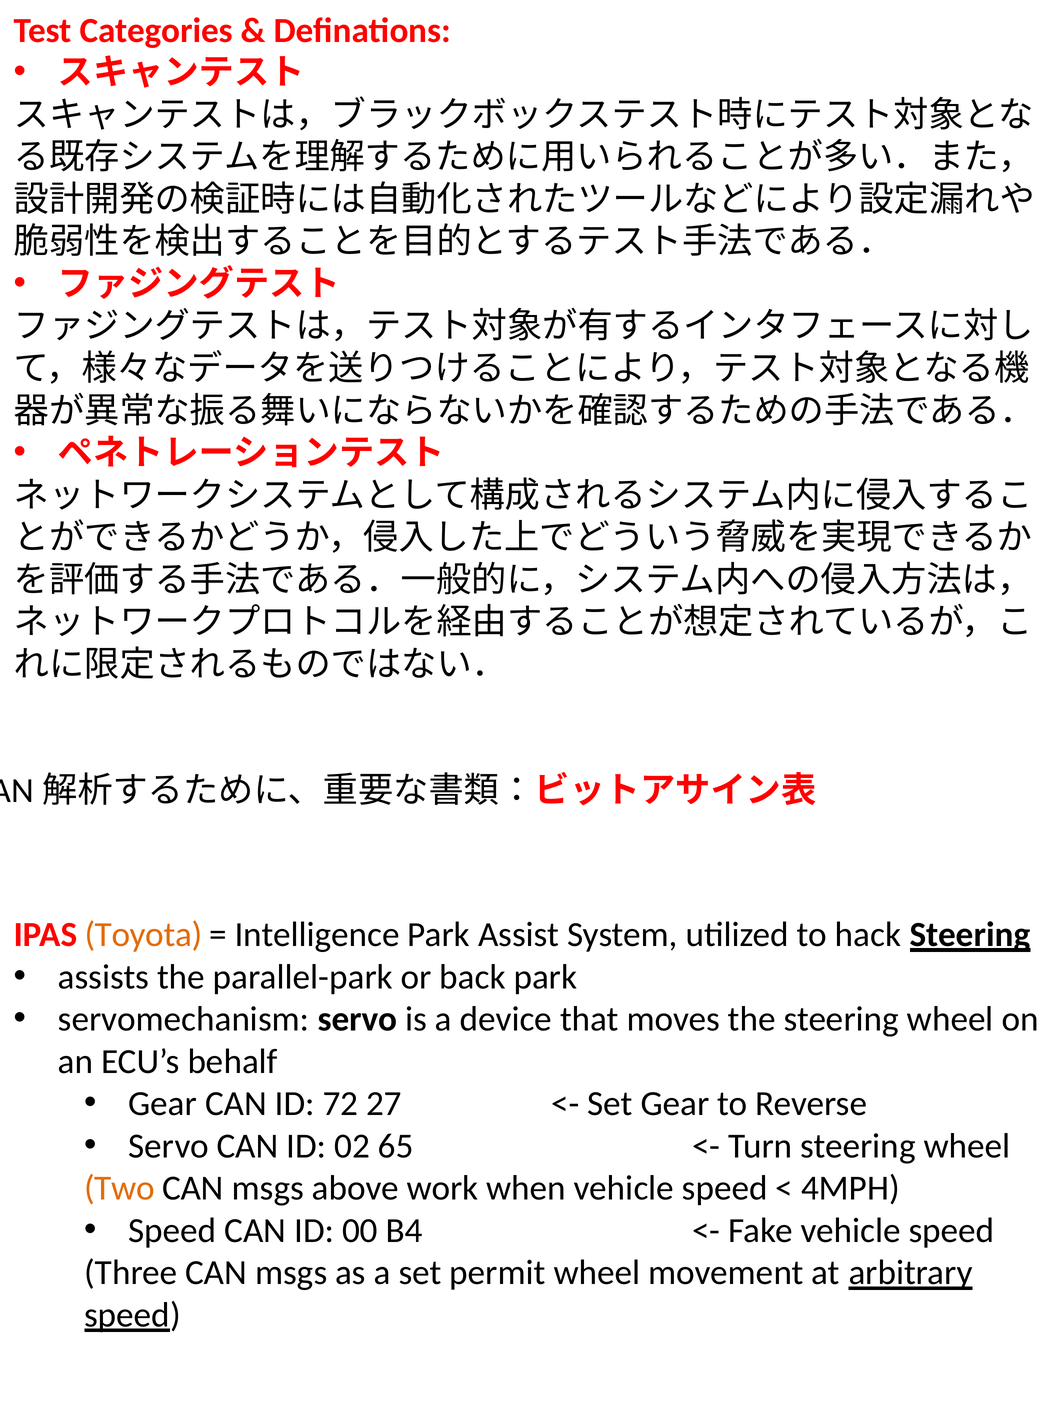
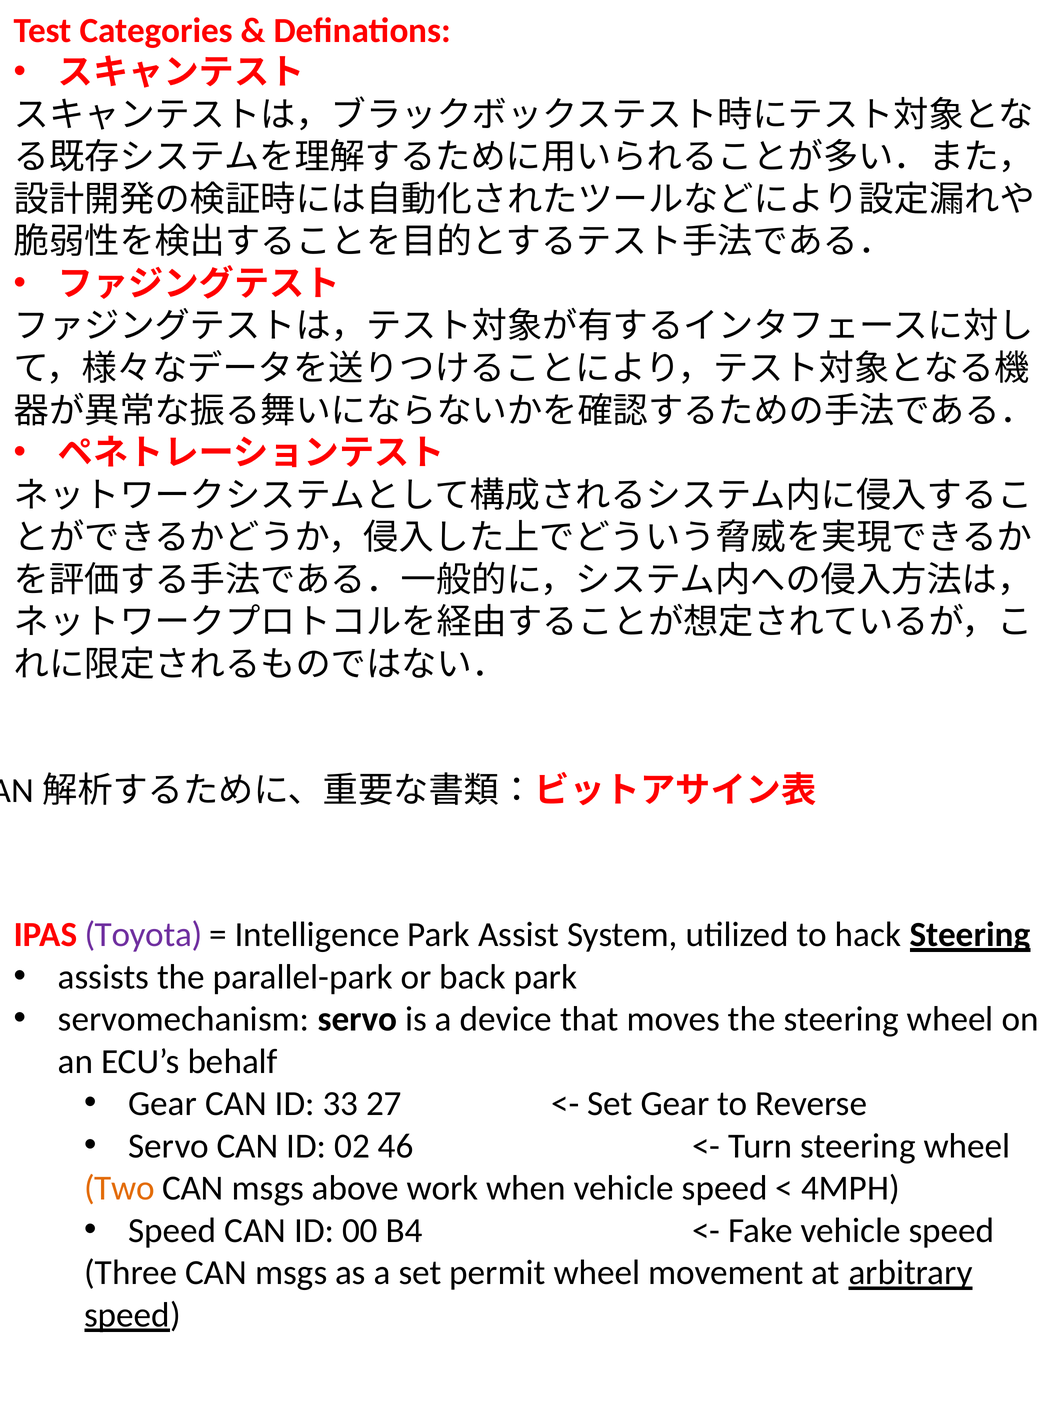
Toyota colour: orange -> purple (143, 935)
72: 72 -> 33 (340, 1104)
65: 65 -> 46 (396, 1146)
